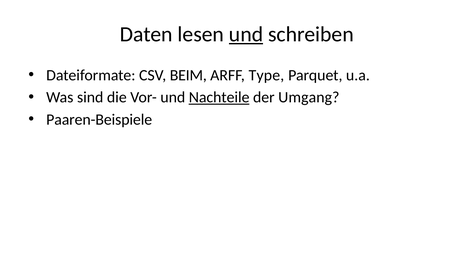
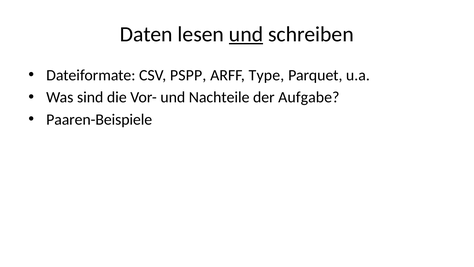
BEIM: BEIM -> PSPP (188, 75)
Nachteile underline: present -> none (219, 97)
Umgang: Umgang -> Aufgabe (309, 97)
